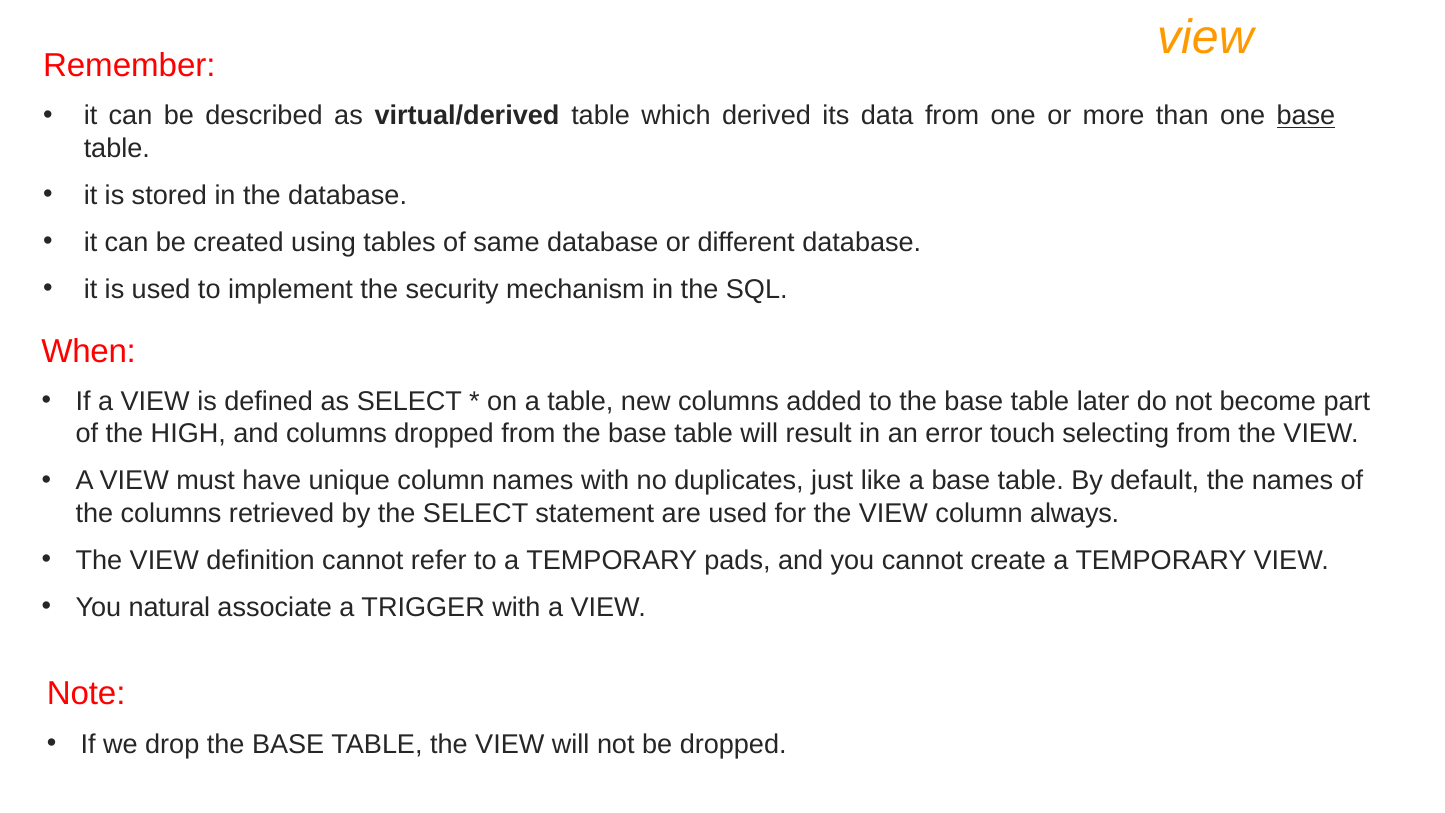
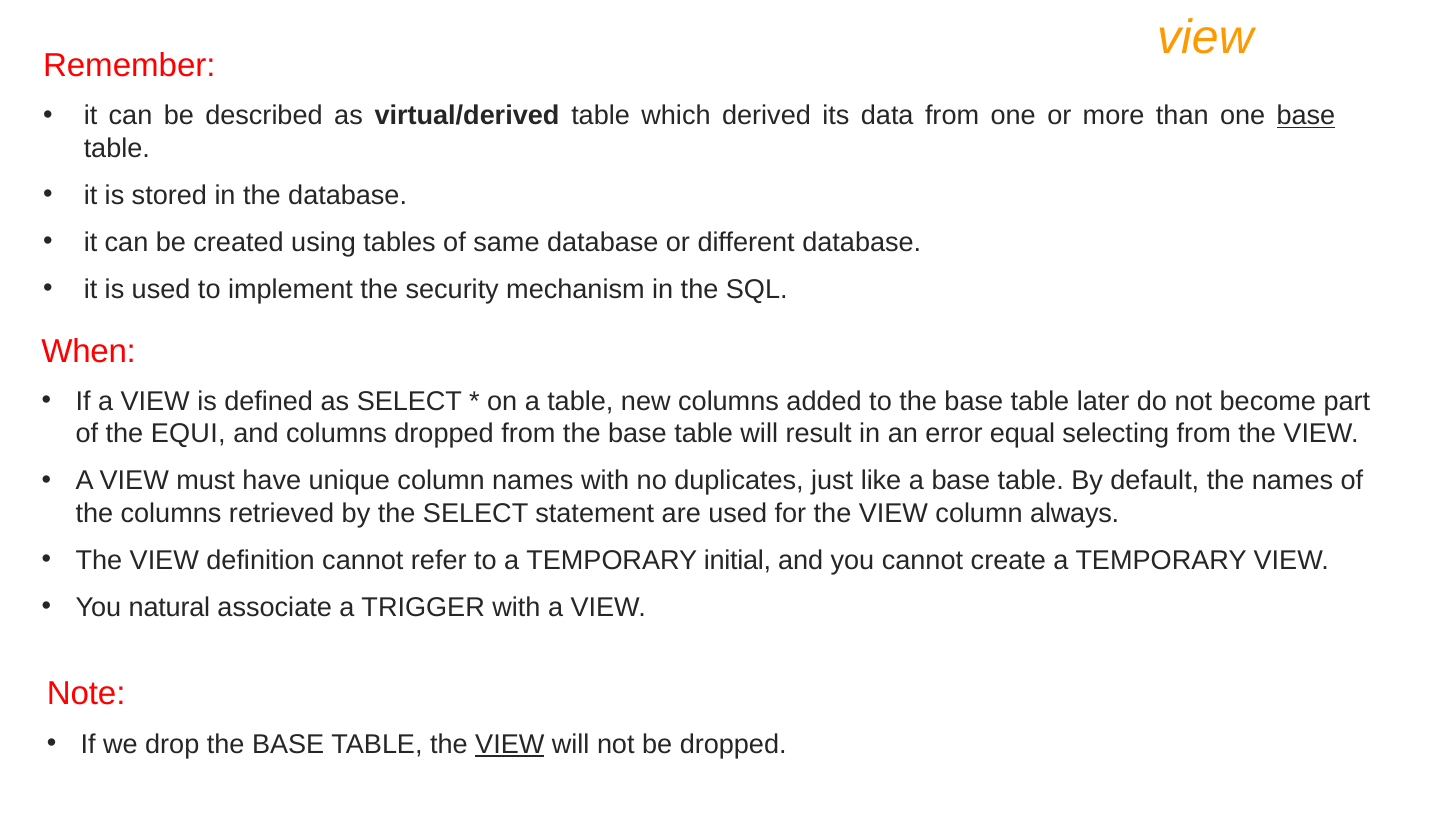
HIGH: HIGH -> EQUI (188, 434)
touch: touch -> equal (1023, 434)
pads: pads -> initial (738, 560)
VIEW underline: none -> present (510, 744)
